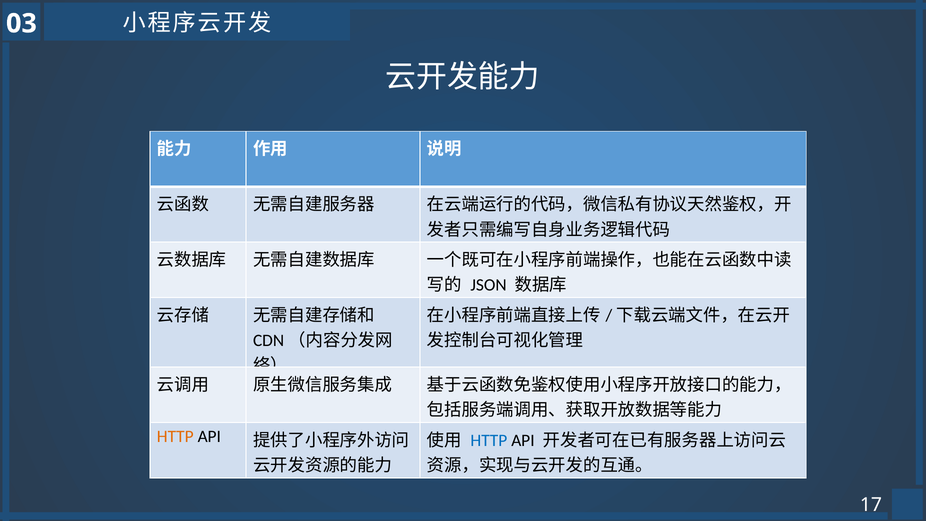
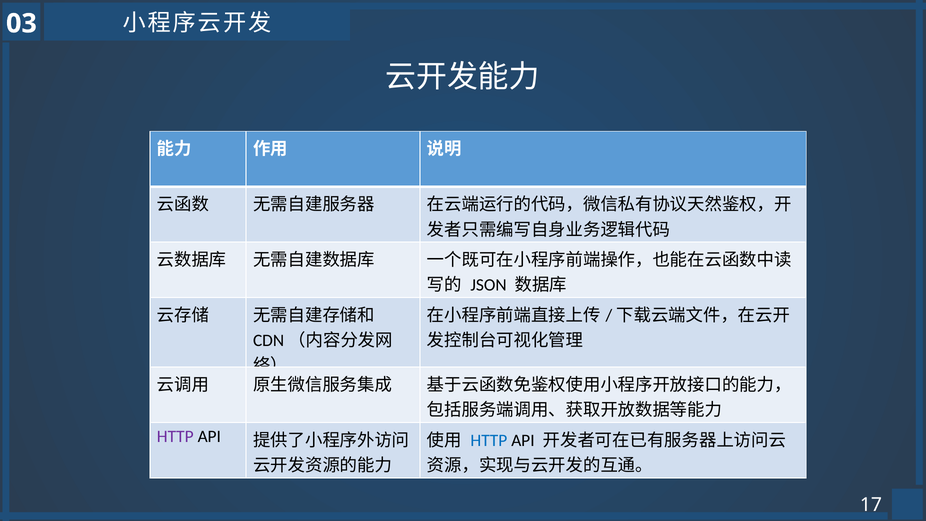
HTTP colour: orange -> purple (175, 437)
